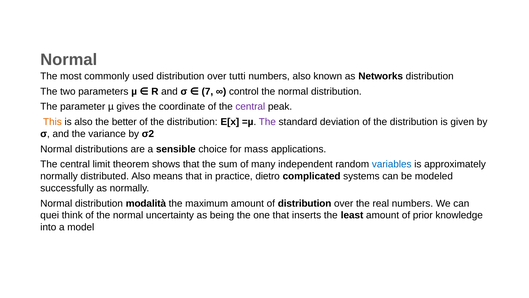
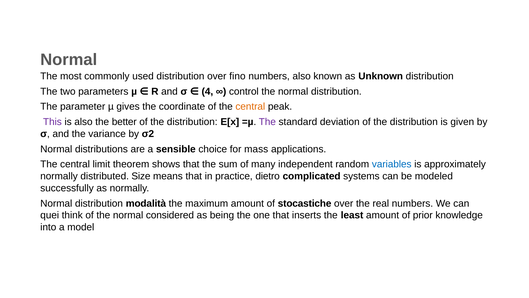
tutti: tutti -> fino (237, 76)
Networks: Networks -> Unknown (381, 76)
7: 7 -> 4 (207, 91)
central colour: purple -> orange (250, 107)
This colour: orange -> purple (52, 122)
distributed Also: Also -> Size (141, 176)
of distribution: distribution -> stocastiche (305, 203)
uncertainty: uncertainty -> considered (170, 215)
